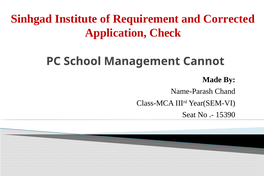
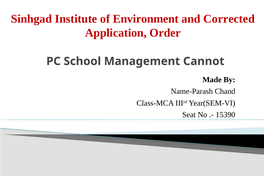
Requirement: Requirement -> Environment (146, 19)
Check: Check -> Order (165, 33)
